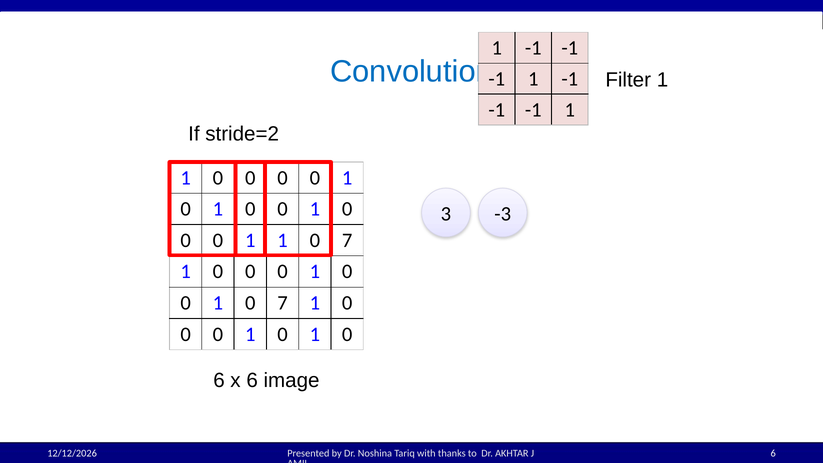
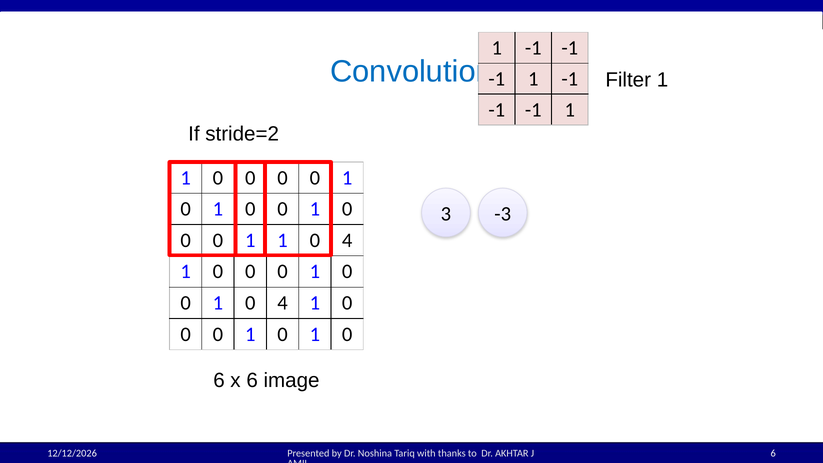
1 1 0 7: 7 -> 4 (347, 240)
0 1 0 7: 7 -> 4 (283, 303)
